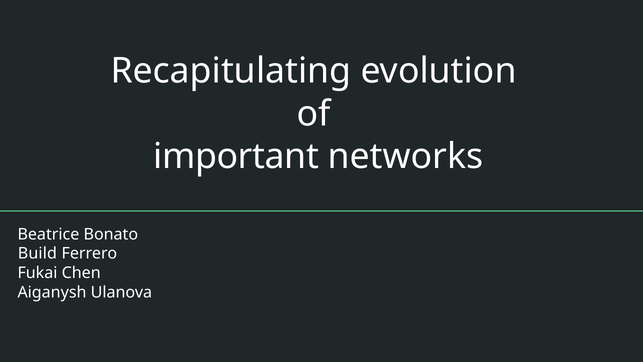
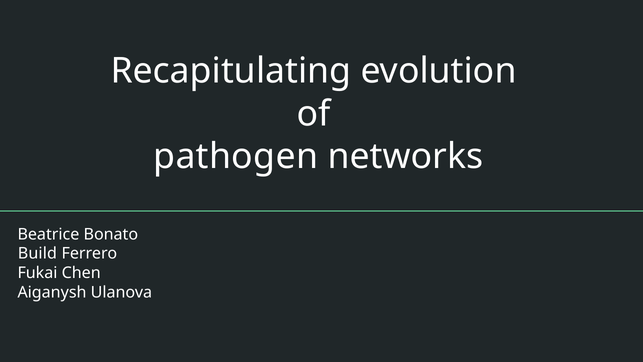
important: important -> pathogen (236, 157)
